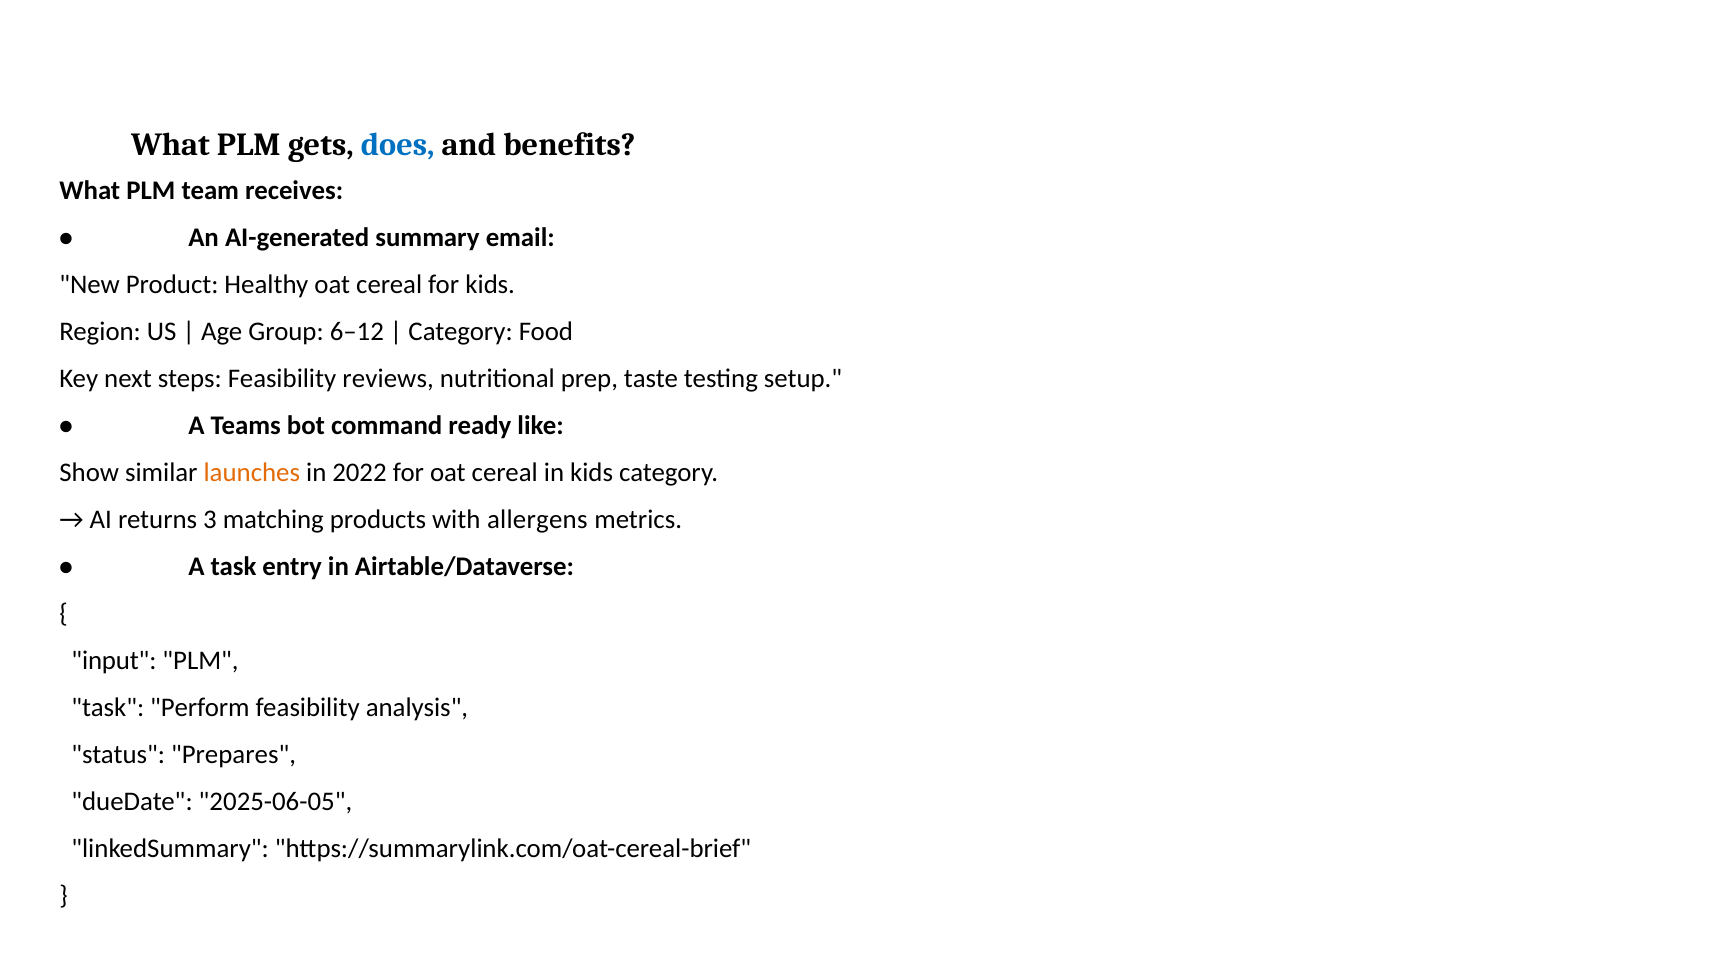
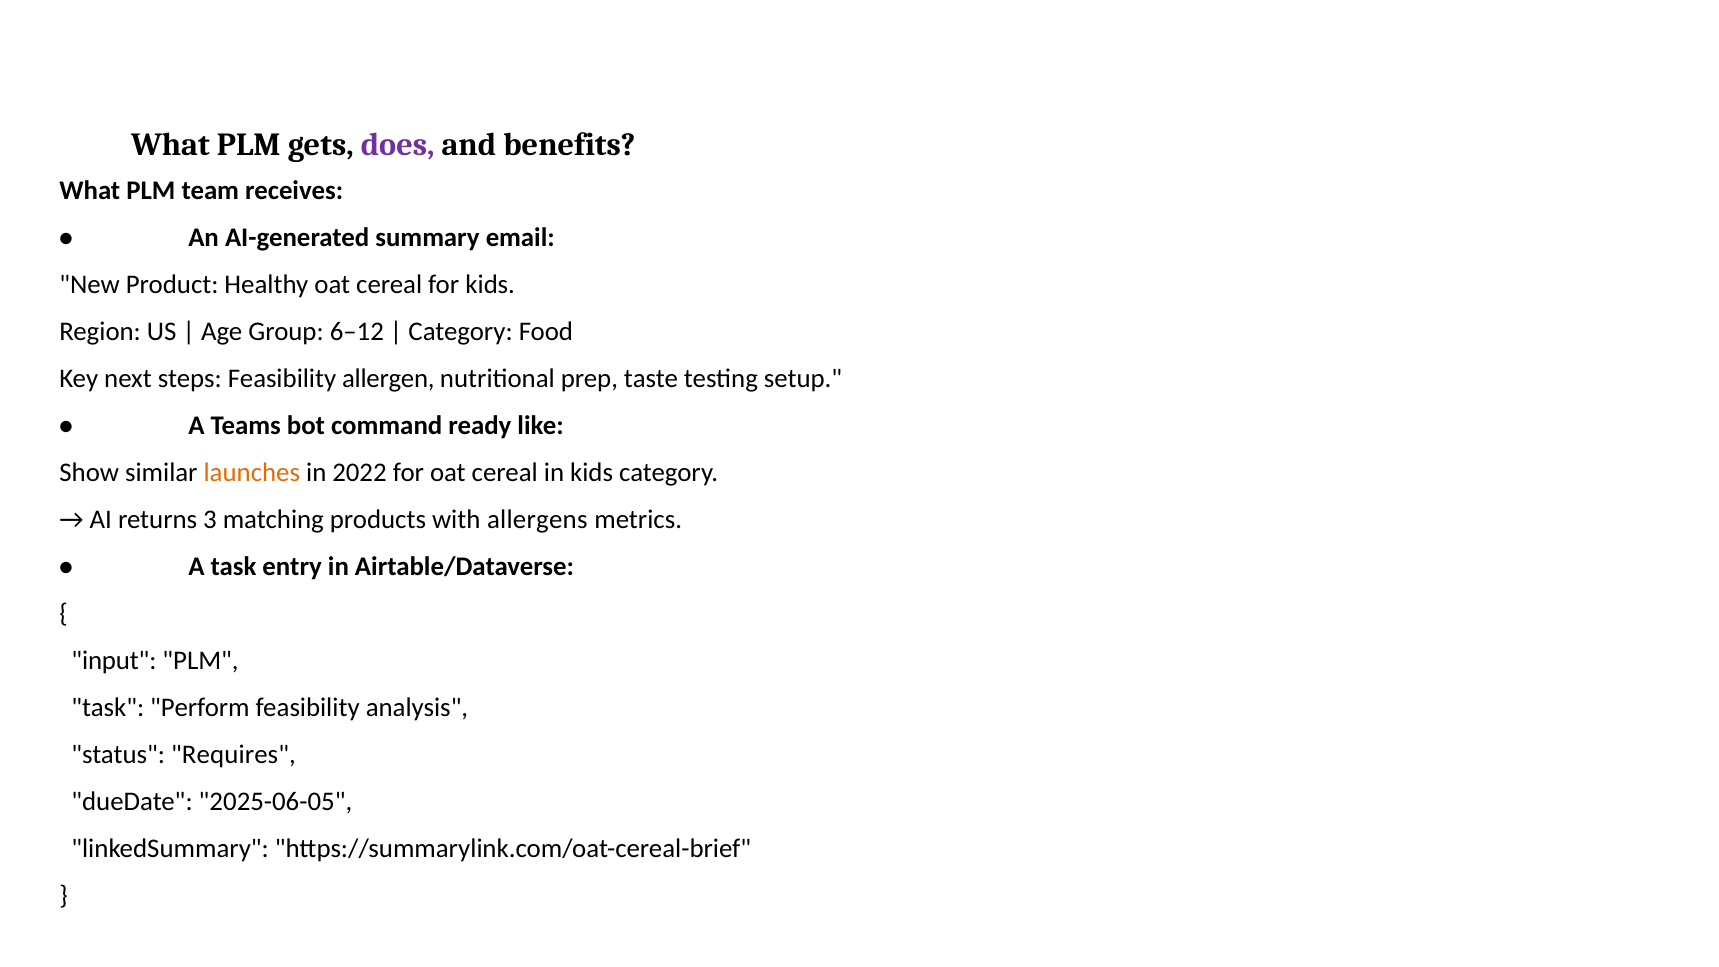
does colour: blue -> purple (398, 145)
reviews: reviews -> allergen (388, 379)
Prepares: Prepares -> Requires (233, 754)
